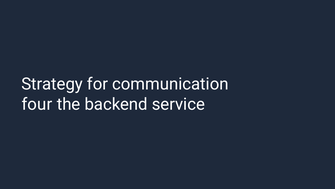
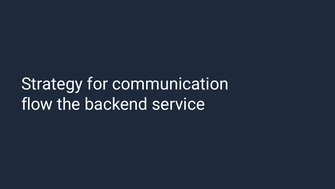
four: four -> flow (37, 104)
